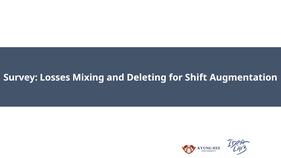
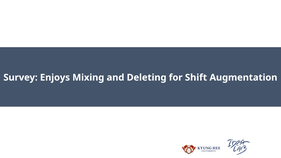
Losses: Losses -> Enjoys (55, 78)
